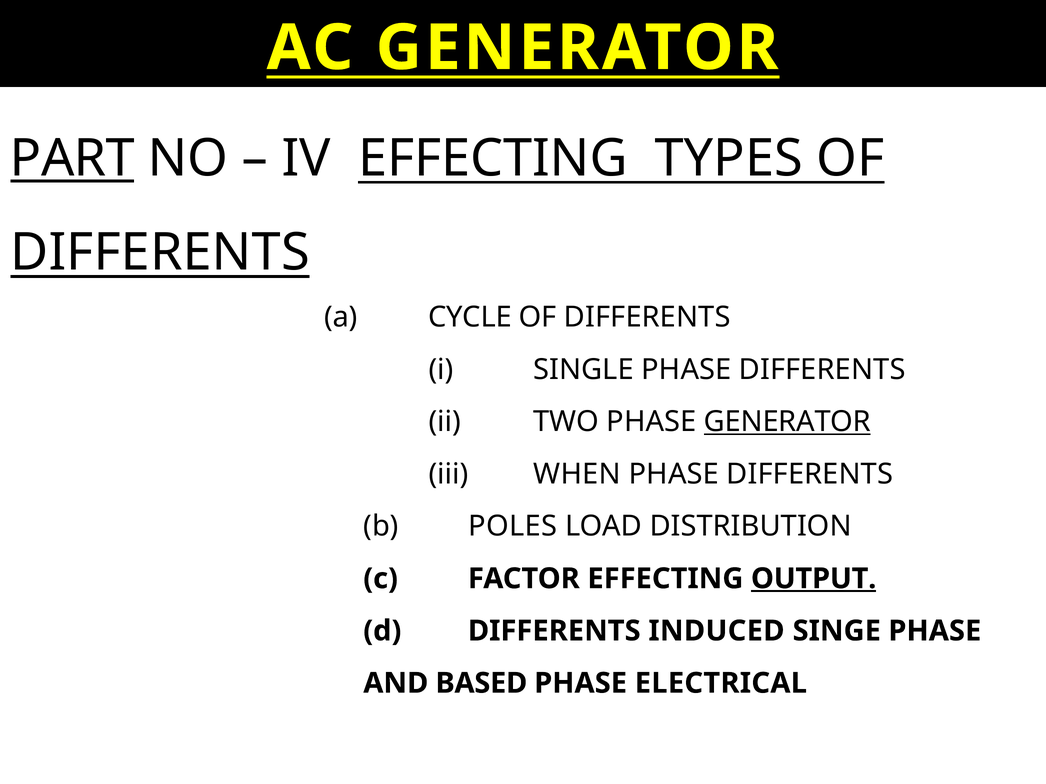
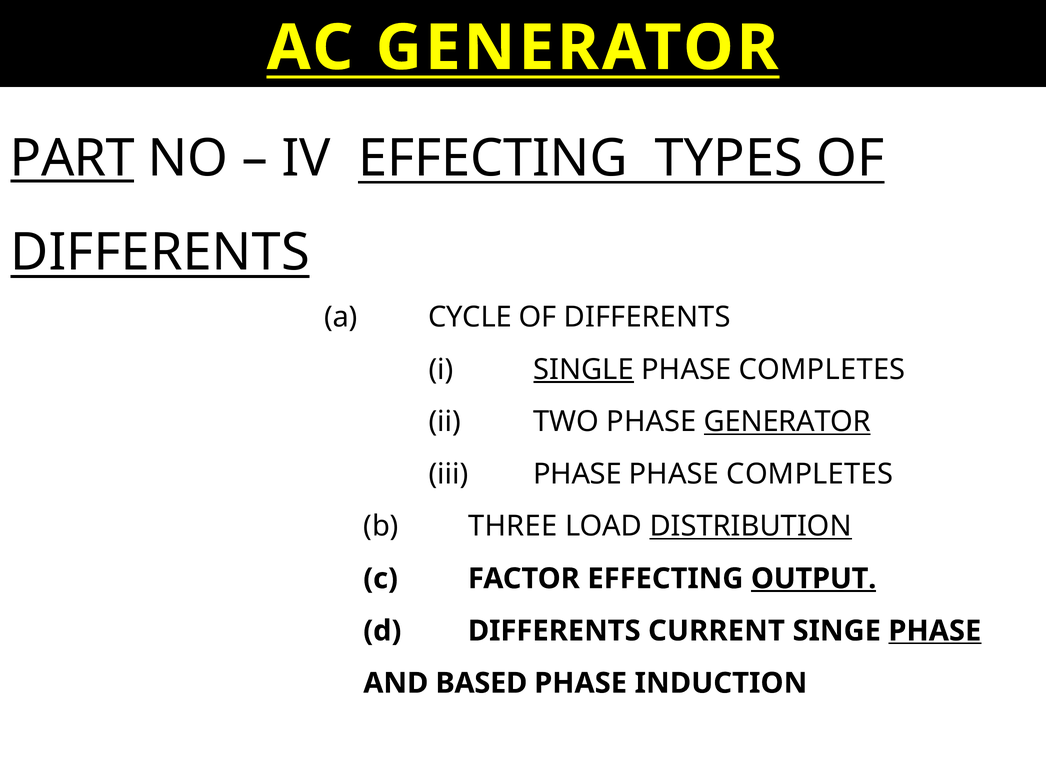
SINGLE underline: none -> present (584, 370)
DIFFERENTS: DIFFERENTS -> COMPLETES (822, 370)
iii WHEN: WHEN -> PHASE (577, 474)
DIFFERENTS: DIFFERENTS -> COMPLETES (810, 474)
POLES: POLES -> THREE (513, 527)
DISTRIBUTION underline: none -> present (751, 527)
INDUCED: INDUCED -> CURRENT (716, 631)
PHASE underline: none -> present (935, 631)
ELECTRICAL: ELECTRICAL -> INDUCTION (721, 684)
